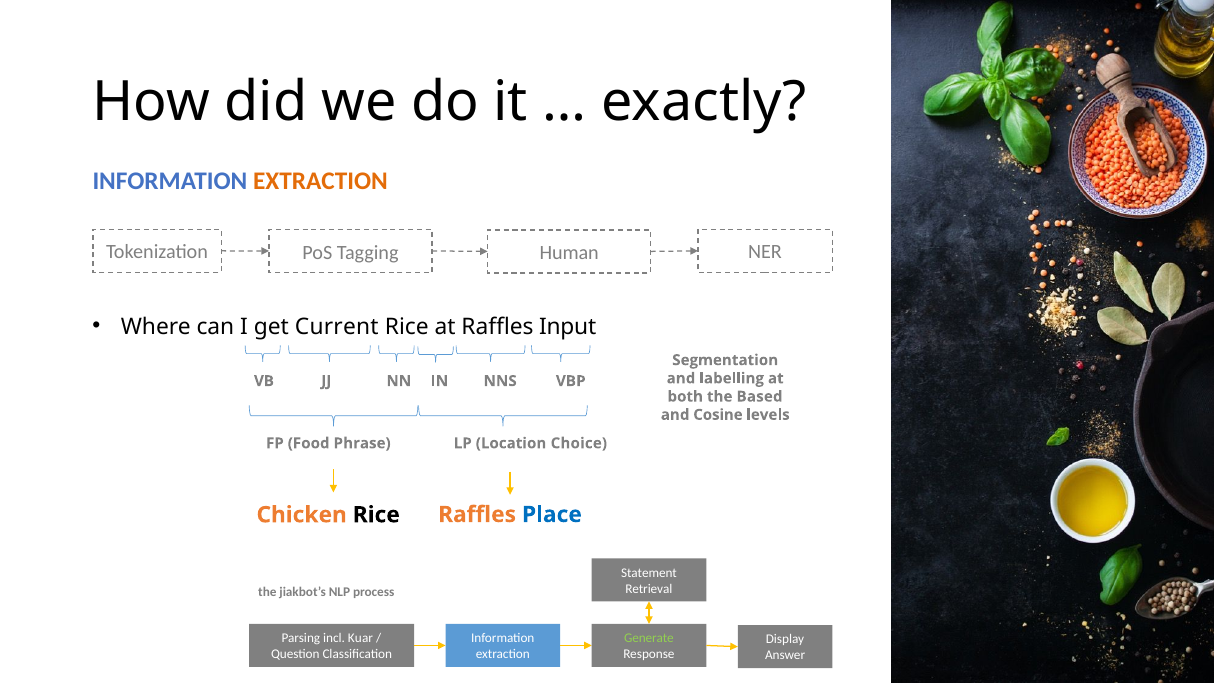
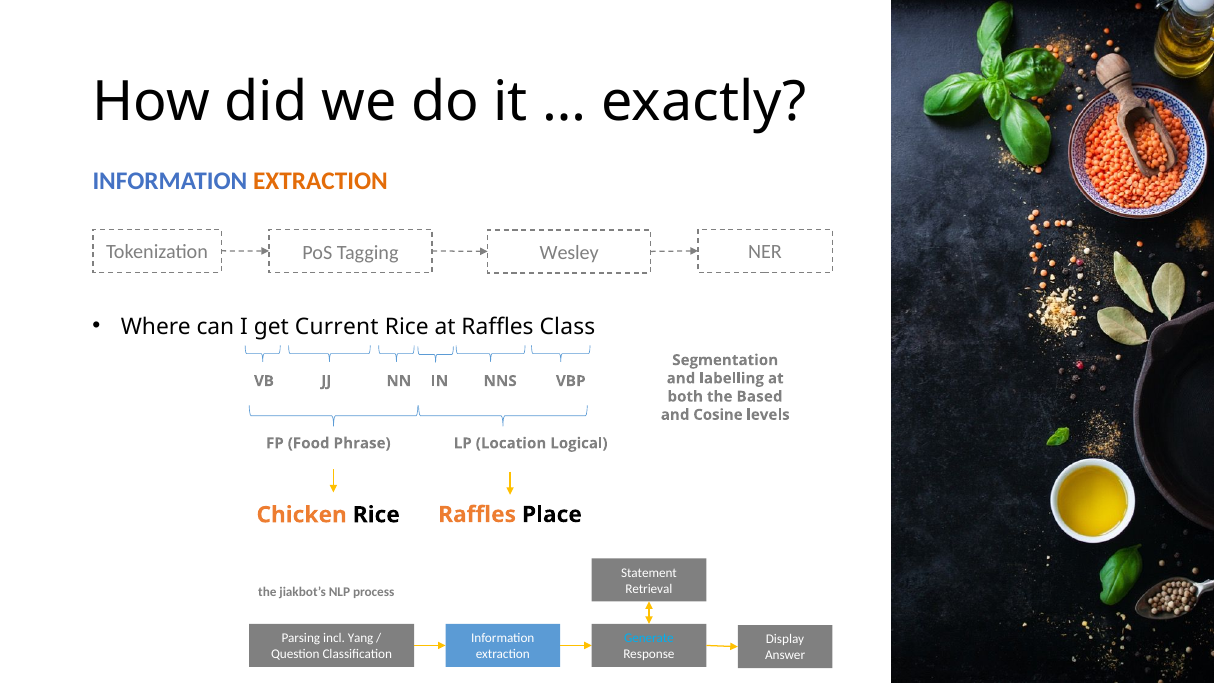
Human: Human -> Wesley (569, 253)
Input: Input -> Class (567, 327)
Choice: Choice -> Logical (579, 443)
Place colour: blue -> black (552, 514)
Kuar: Kuar -> Yang (361, 638)
Generate colour: light green -> light blue (649, 638)
